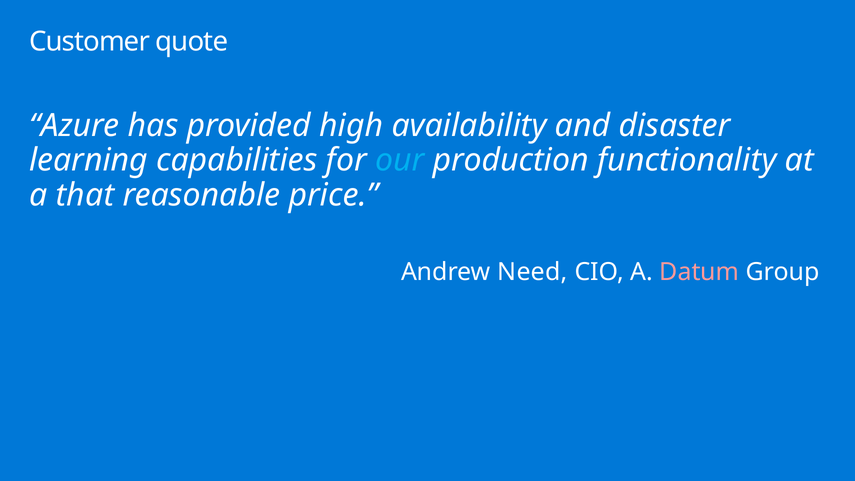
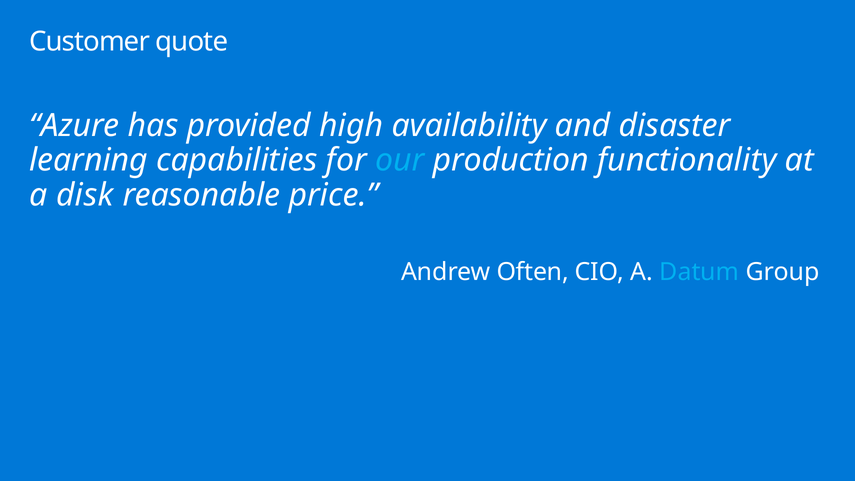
that: that -> disk (85, 195)
Need: Need -> Often (533, 272)
Datum colour: pink -> light blue (699, 272)
